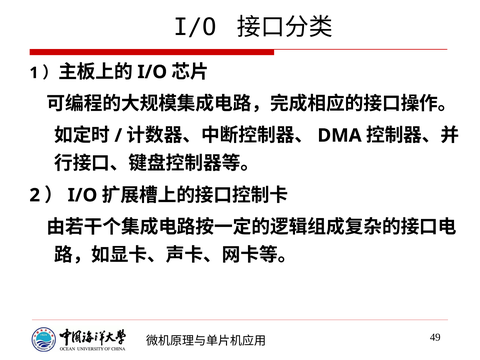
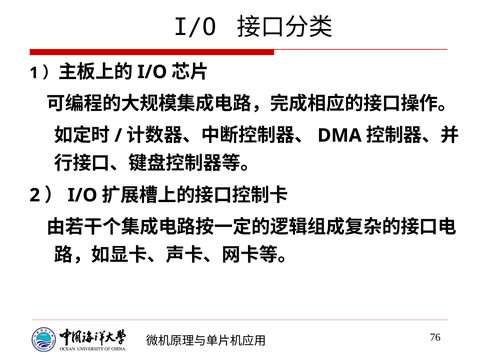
49: 49 -> 76 (435, 337)
